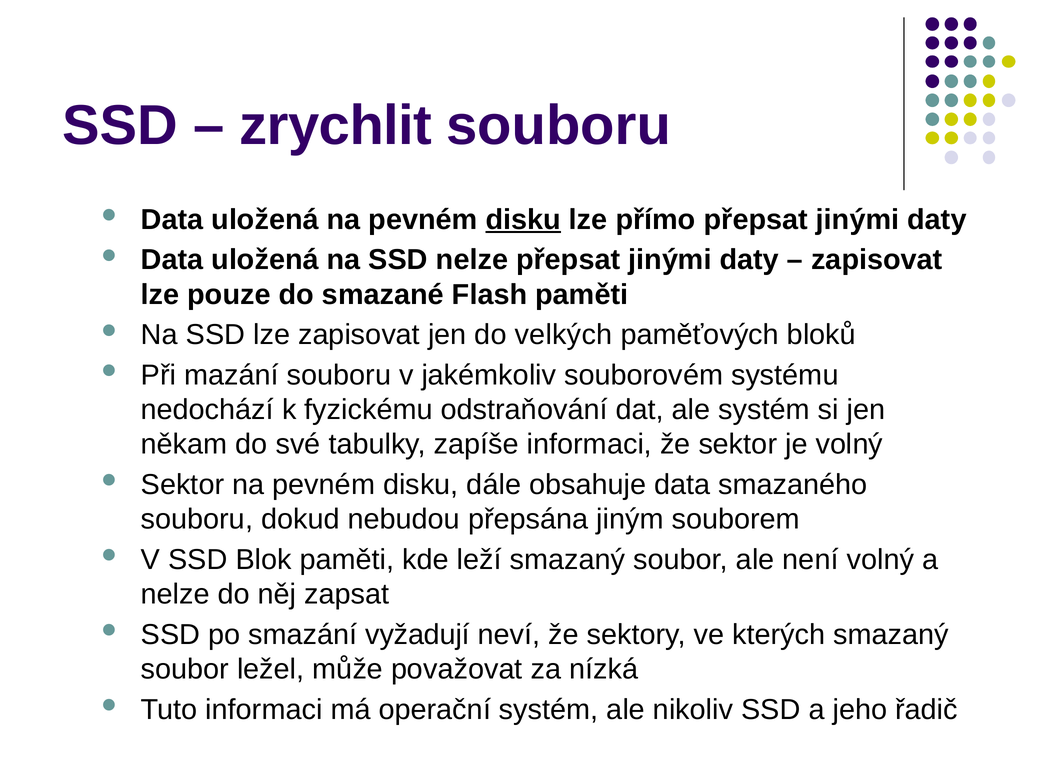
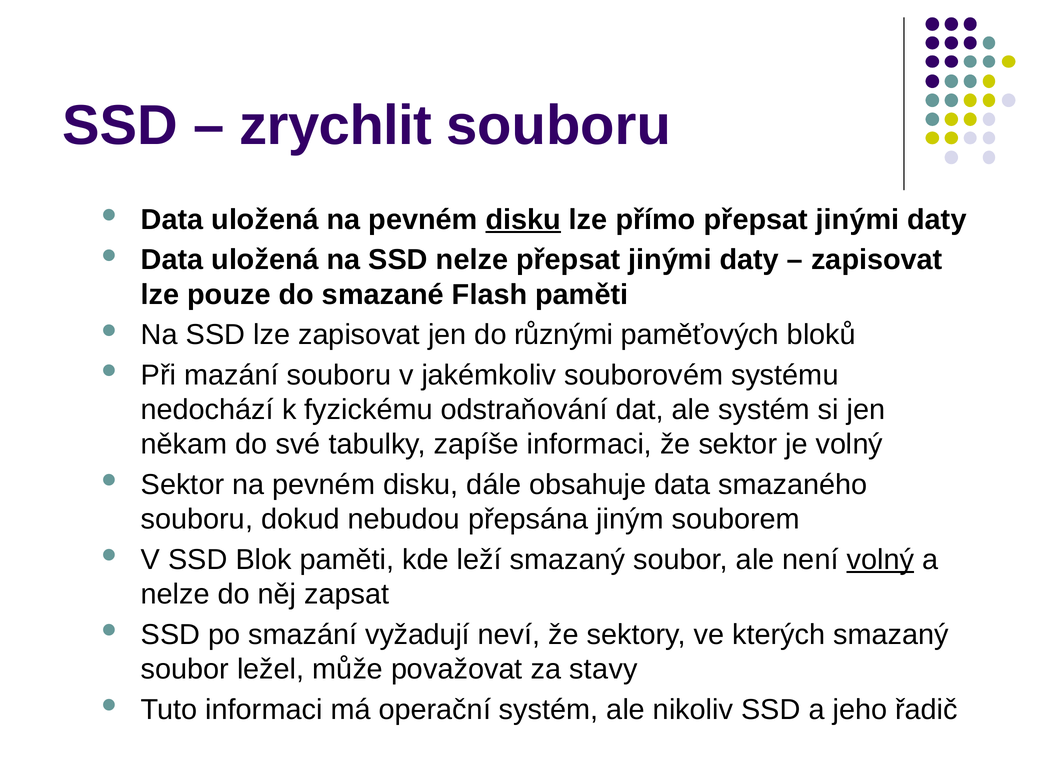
velkých: velkých -> různými (564, 335)
volný underline: none -> present (880, 560)
nízká: nízká -> stavy (603, 670)
